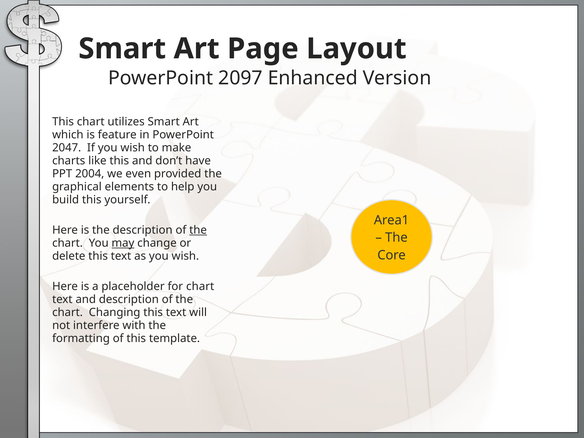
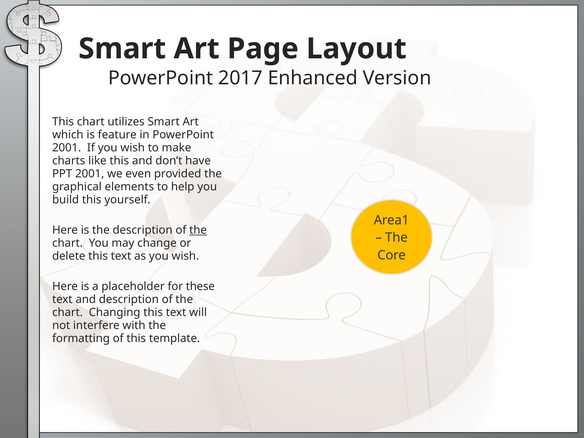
2097: 2097 -> 2017 (240, 78)
2047: 2047 -> 2001 (67, 148)
PPT 2004: 2004 -> 2001 (90, 174)
may underline: present -> none (123, 243)
for chart: chart -> these (200, 287)
